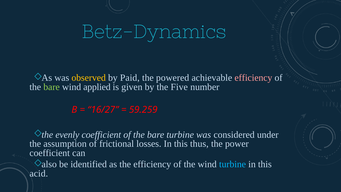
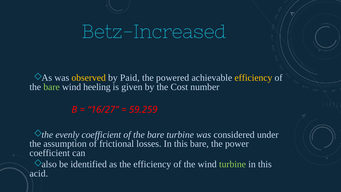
Betz-Dynamics: Betz-Dynamics -> Betz-Increased (154, 32)
efficiency colour: pink -> yellow (253, 78)
applied: applied -> heeling (97, 87)
Five: Five -> Cost (179, 87)
this thus: thus -> bare (199, 144)
turbine colour: light blue -> light green (232, 164)
